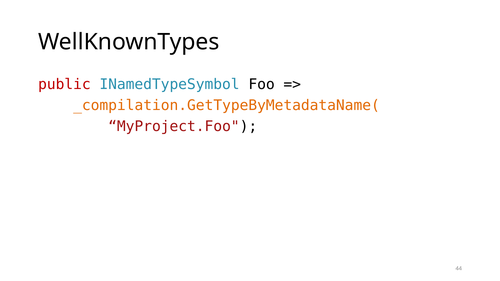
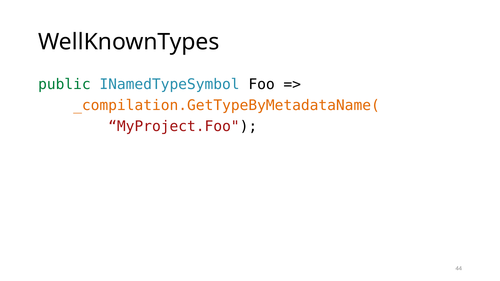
public colour: red -> green (64, 85)
